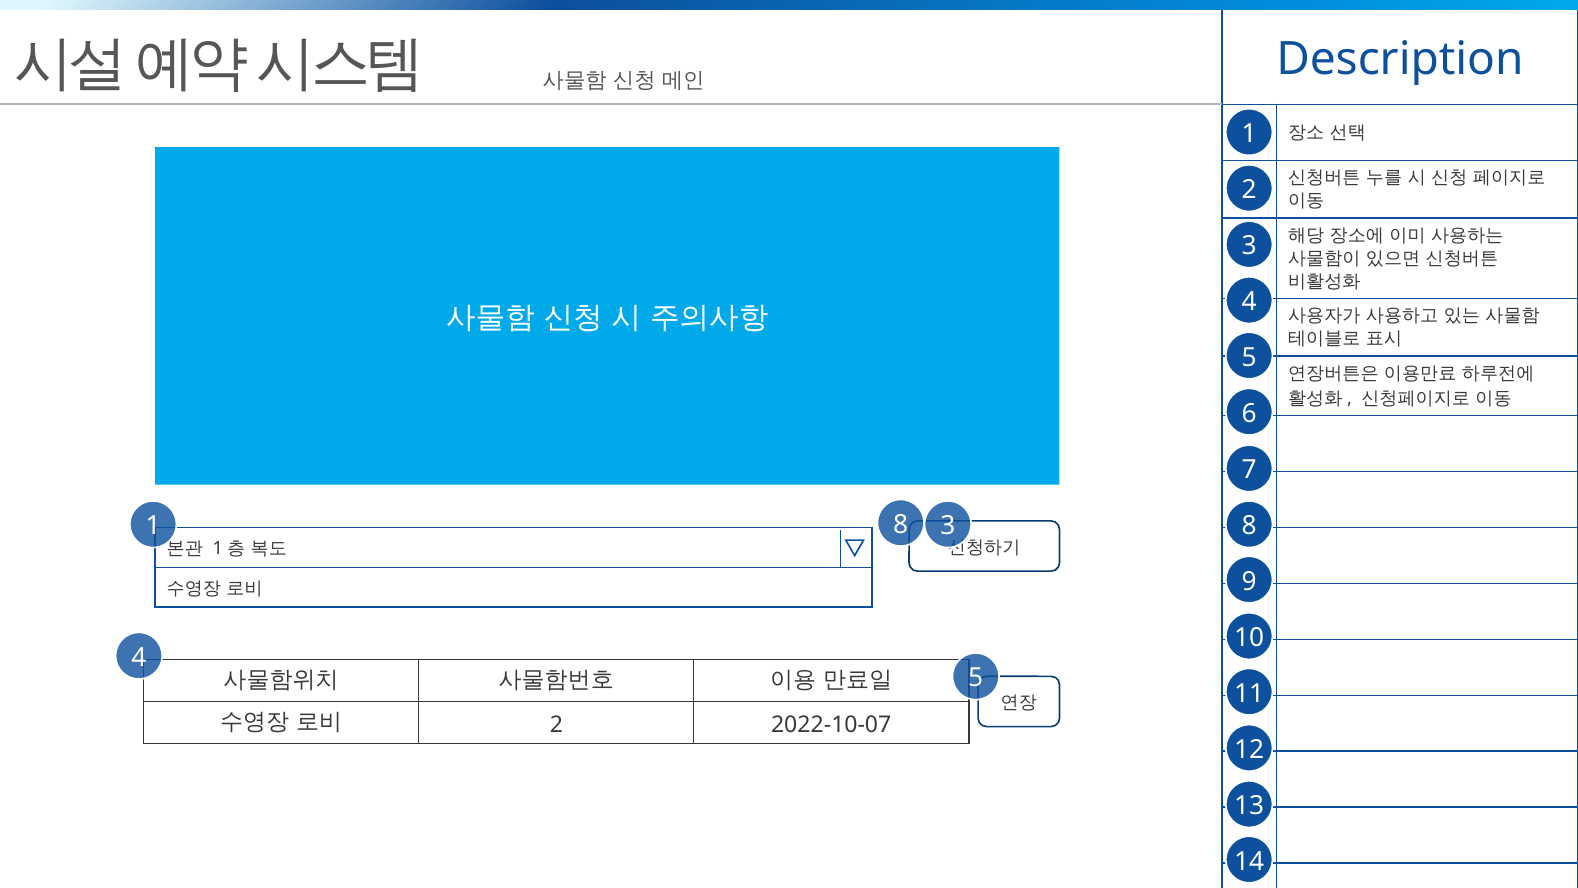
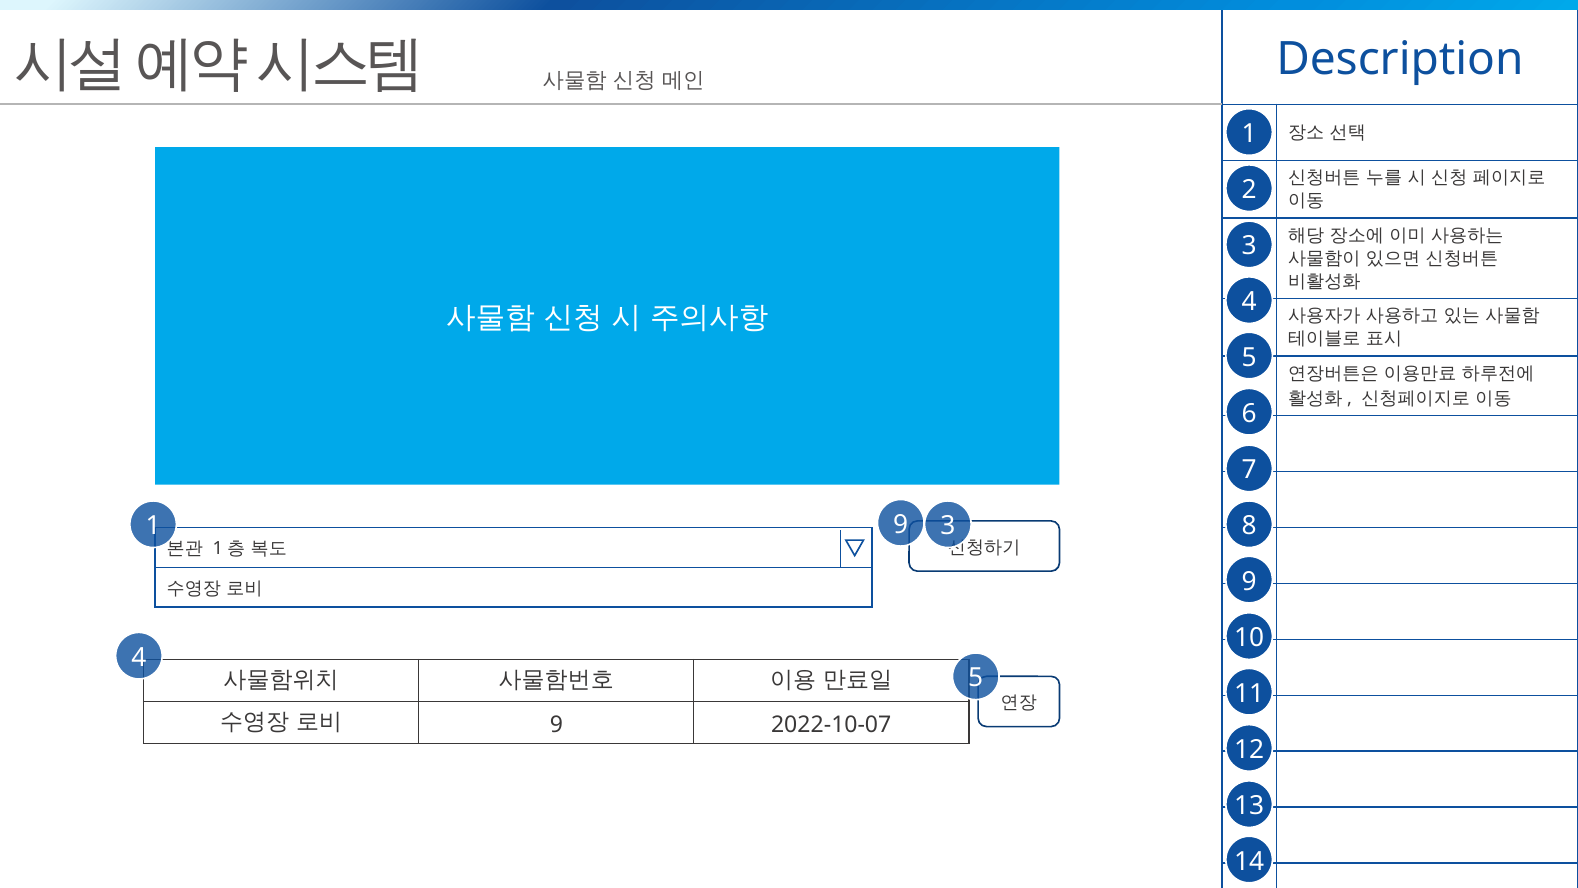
1 8: 8 -> 9 (901, 524)
2: 2 -> 9 (556, 724)
